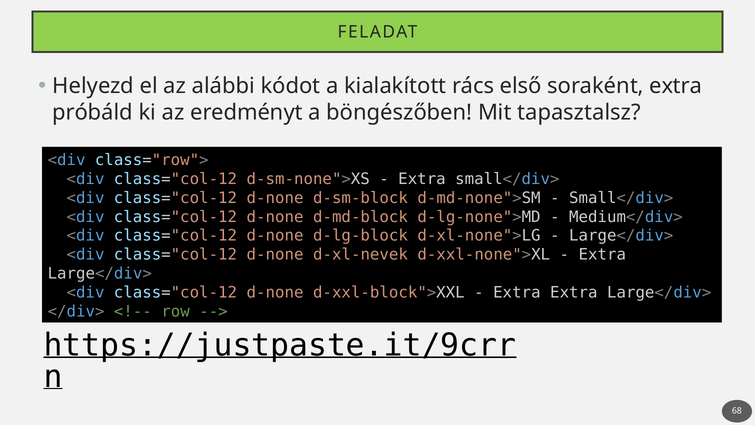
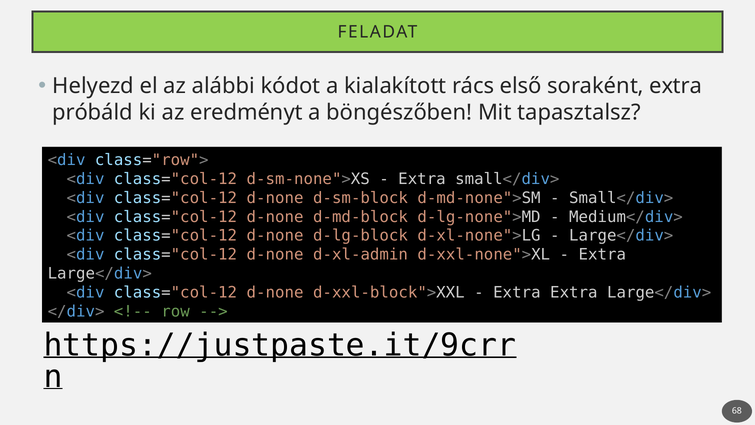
d-xl-nevek: d-xl-nevek -> d-xl-admin (360, 254)
